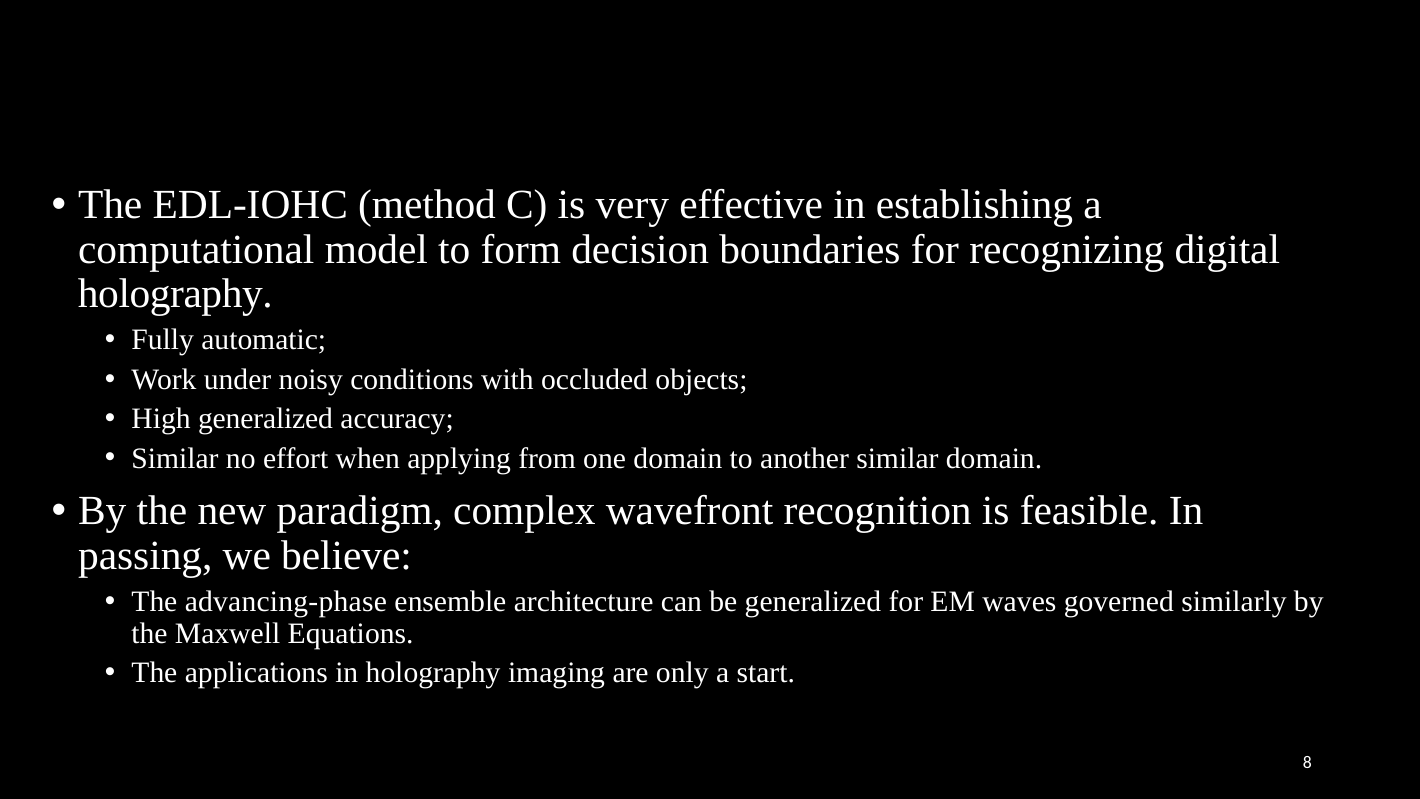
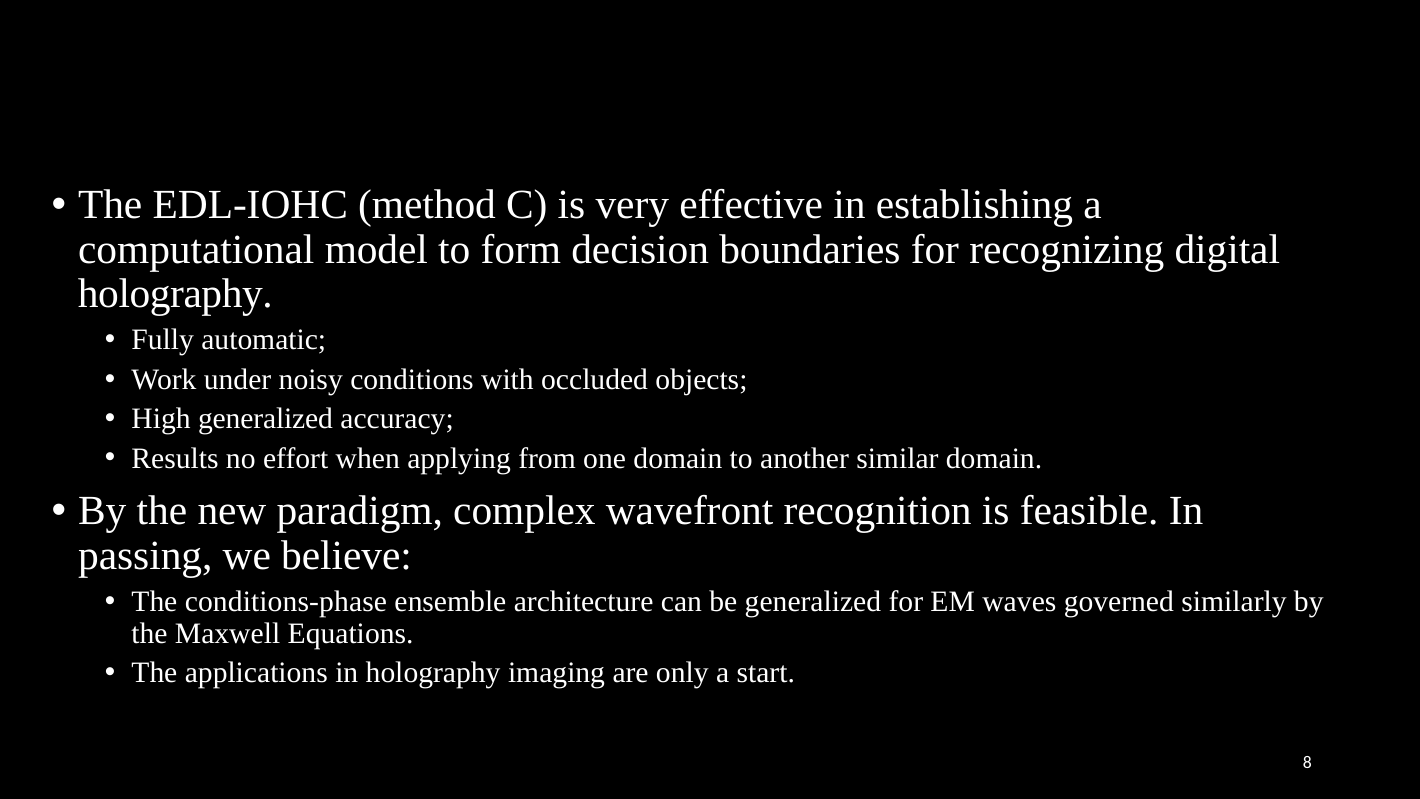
Similar: Similar -> Results (175, 458)
advancing-phase: advancing-phase -> conditions-phase (286, 602)
